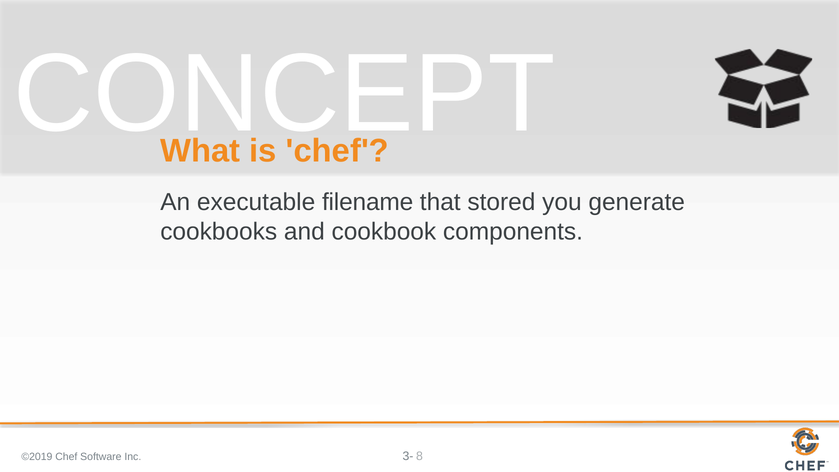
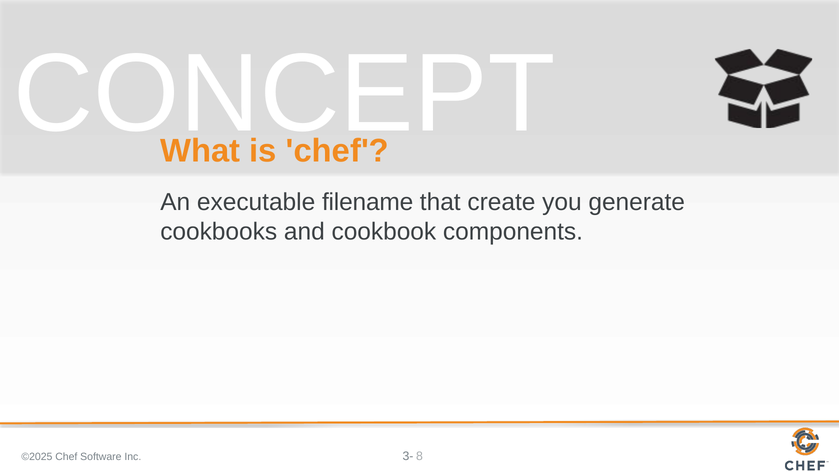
stored: stored -> create (501, 202)
©2019: ©2019 -> ©2025 (37, 457)
